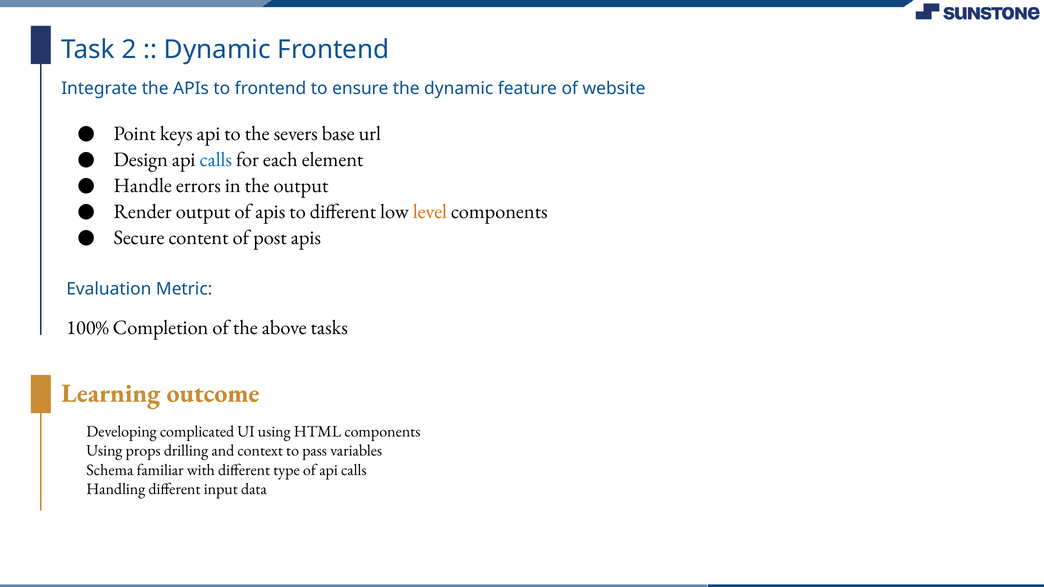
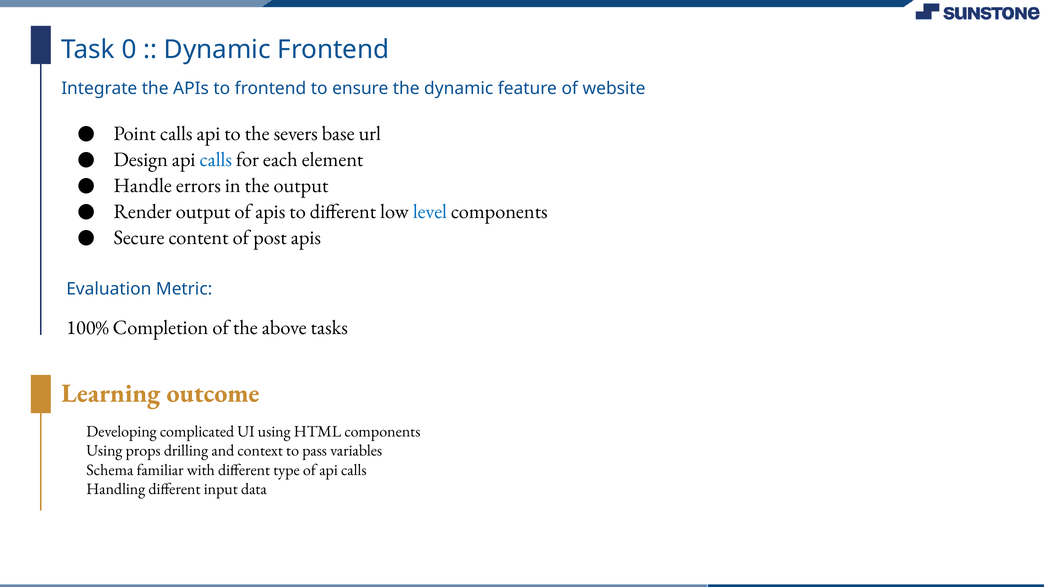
2: 2 -> 0 (129, 50)
Point keys: keys -> calls (176, 134)
level colour: orange -> blue (430, 212)
